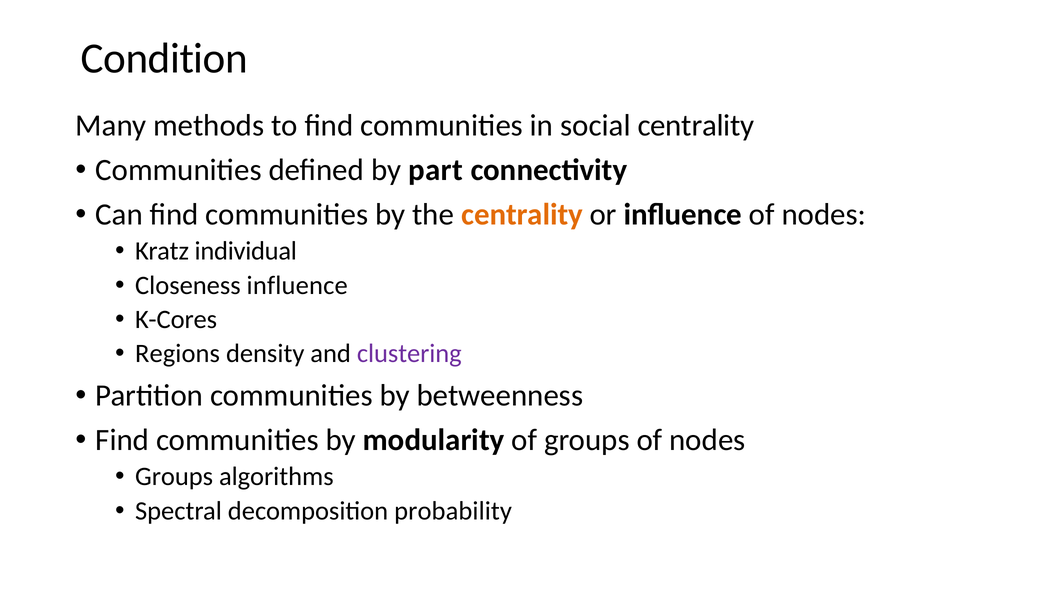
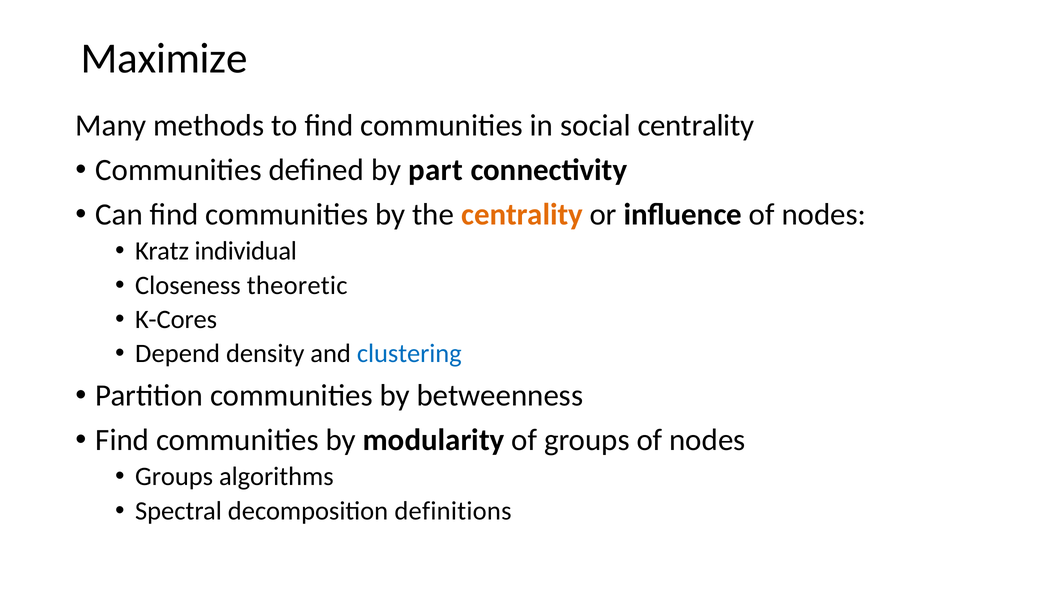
Condition: Condition -> Maximize (164, 59)
Closeness influence: influence -> theoretic (297, 285)
Regions: Regions -> Depend (178, 354)
clustering colour: purple -> blue (409, 354)
probability: probability -> definitions (453, 511)
